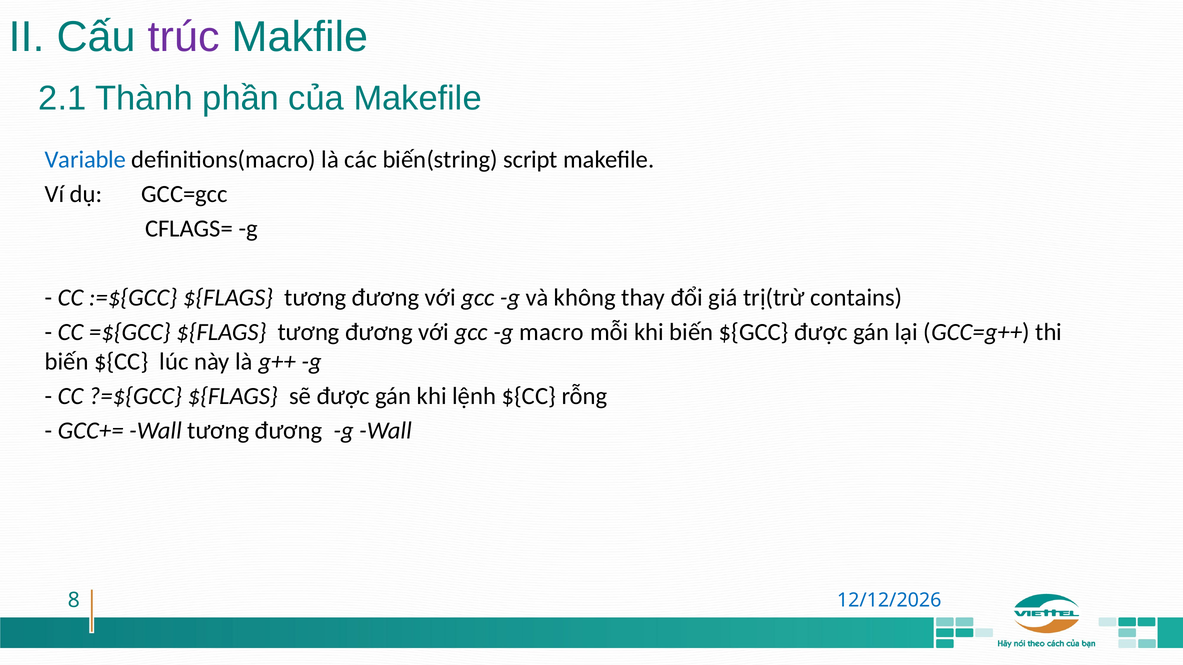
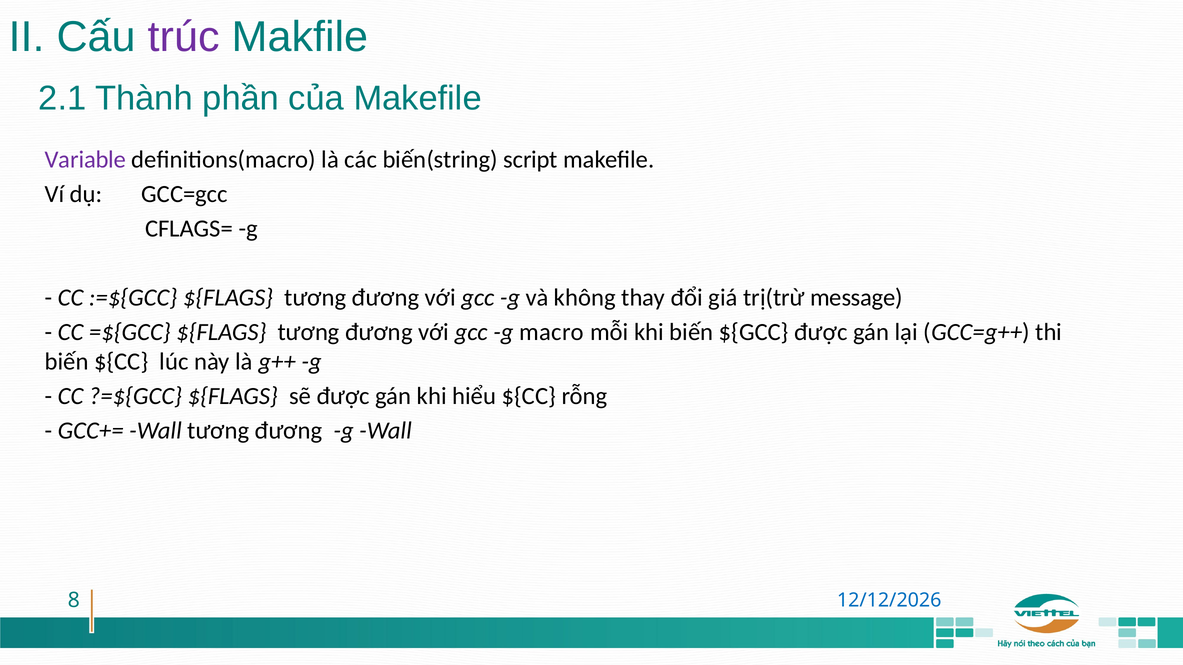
Variable colour: blue -> purple (85, 160)
contains: contains -> message (856, 298)
lệnh: lệnh -> hiểu (474, 396)
